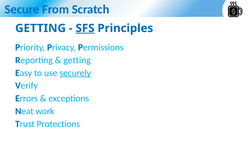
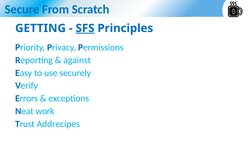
getting: getting -> against (77, 60)
securely underline: present -> none (75, 73)
Protections: Protections -> Addrecipes (58, 124)
